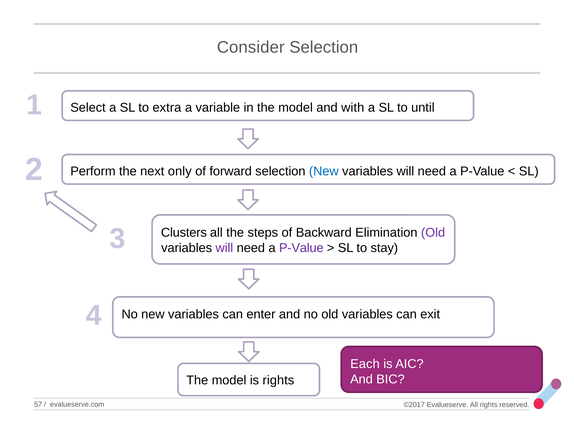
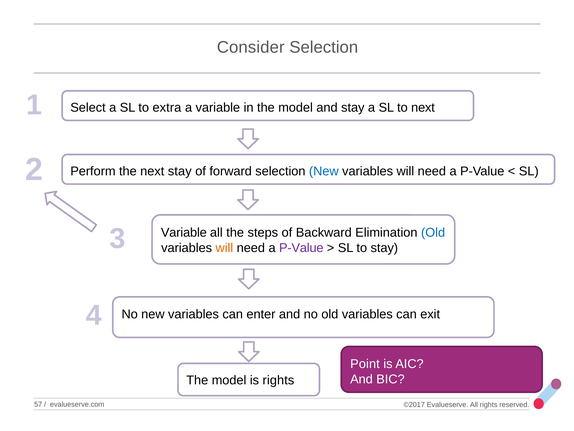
and with: with -> stay (353, 107)
to until: until -> next (423, 107)
next only: only -> stay (180, 171)
3 Clusters: Clusters -> Variable (184, 232)
Old colour: purple -> blue (433, 232)
will colour: purple -> orange (224, 248)
Each: Each -> Point (365, 364)
